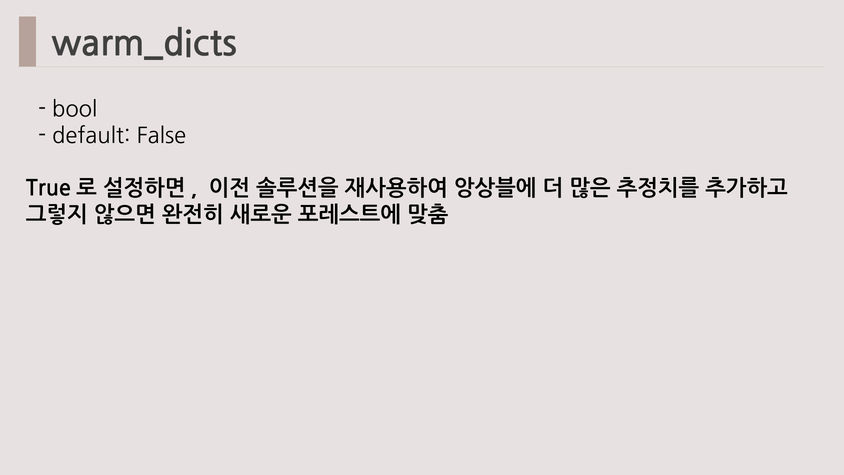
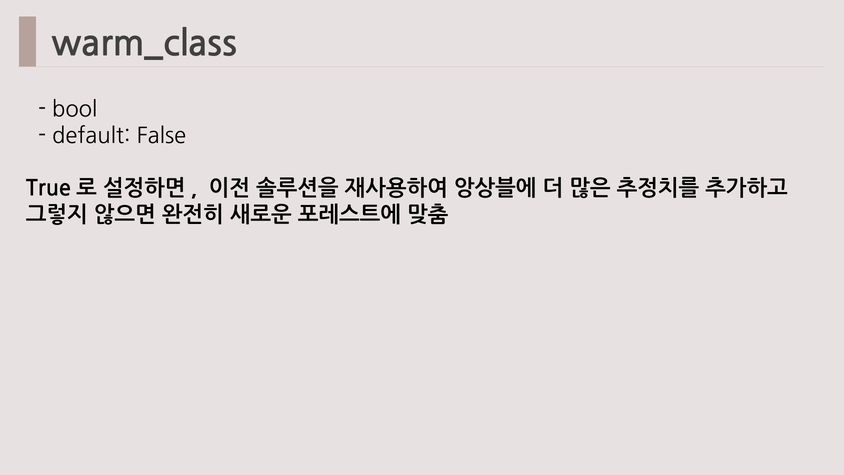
warm_dicts: warm_dicts -> warm_class (144, 44)
